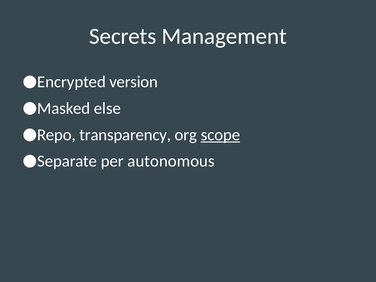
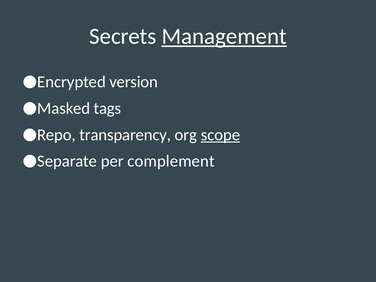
Management underline: none -> present (224, 36)
else: else -> tags (107, 108)
autonomous: autonomous -> complement (171, 161)
